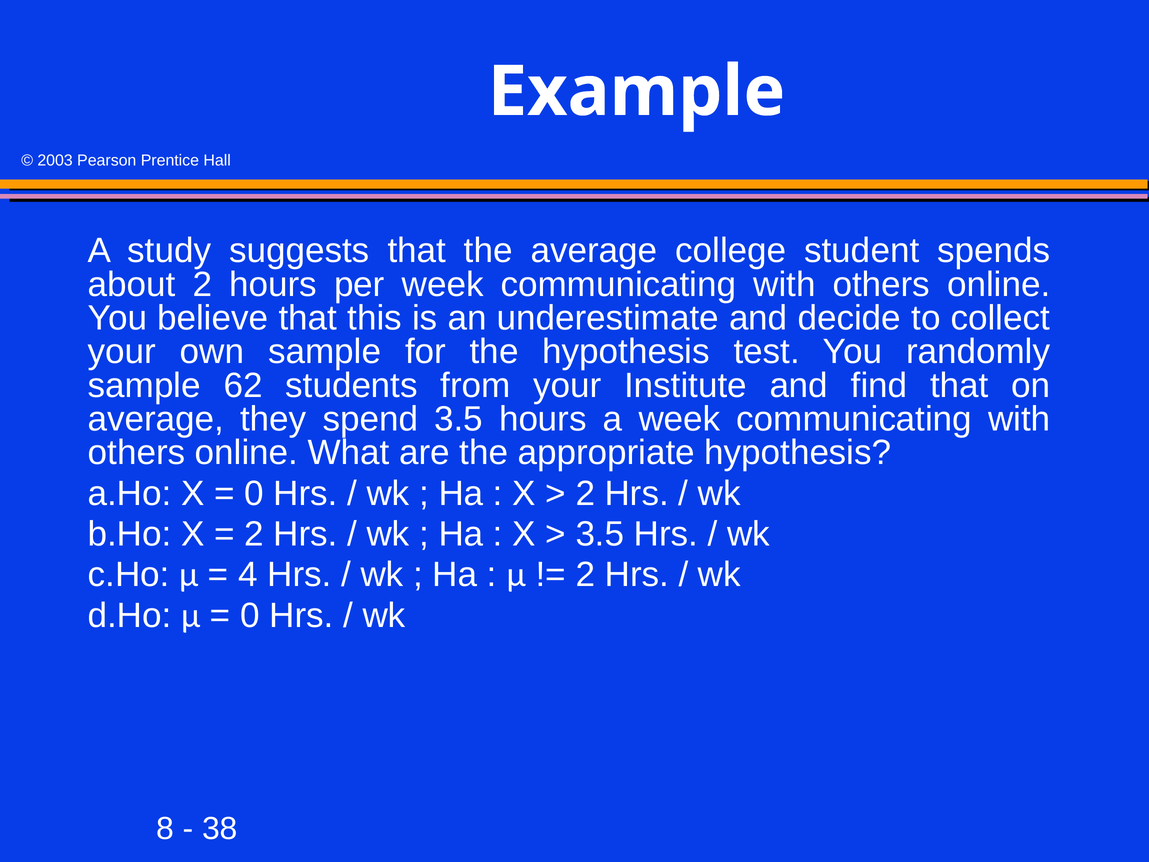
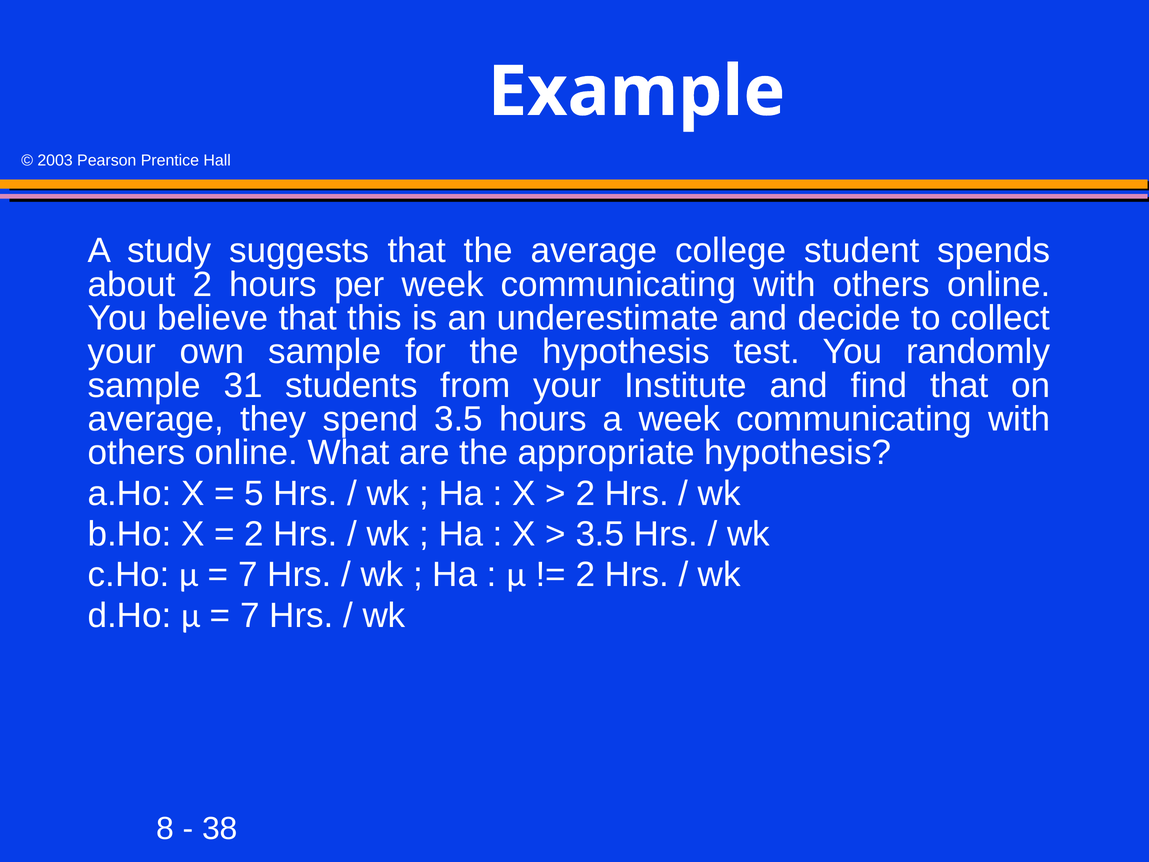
62: 62 -> 31 (243, 385)
0: 0 -> 5 (254, 493)
4: 4 -> 7 (248, 575)
0: 0 -> 7 (250, 615)
